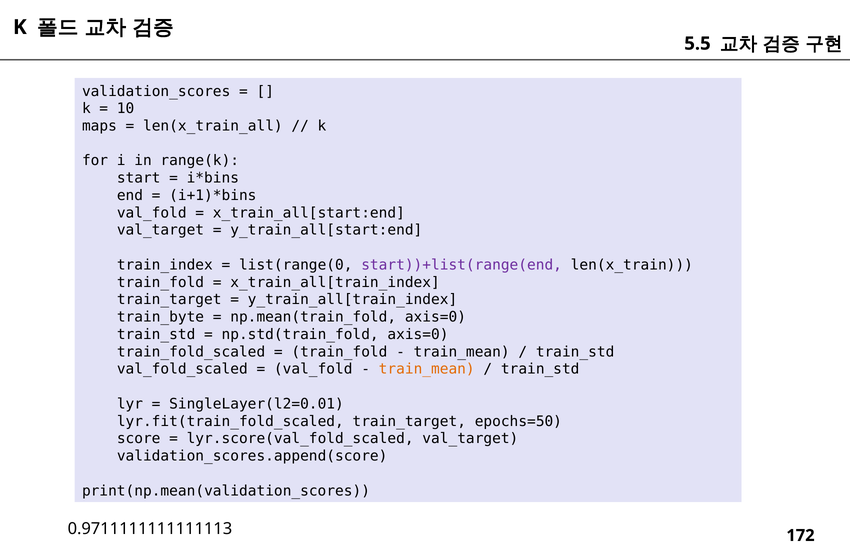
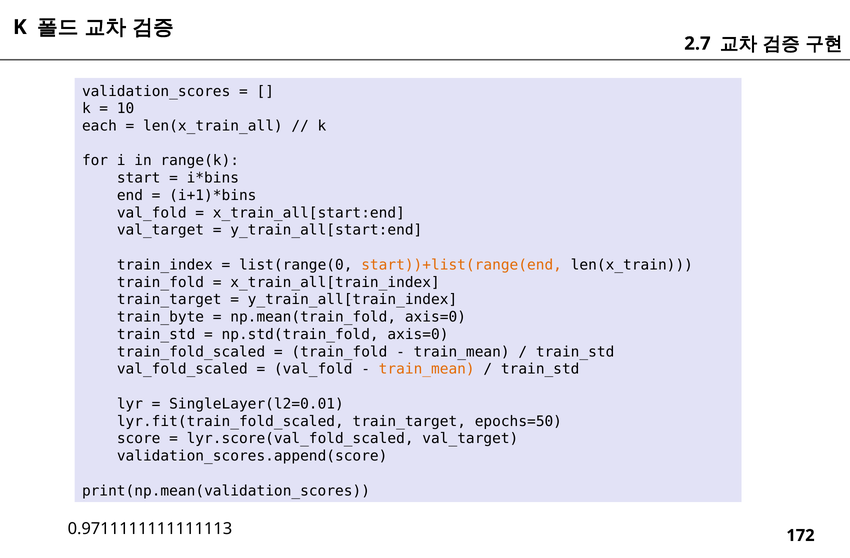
5.5: 5.5 -> 2.7 (697, 44)
maps: maps -> each (99, 126)
start))+list(range(end colour: purple -> orange (462, 265)
